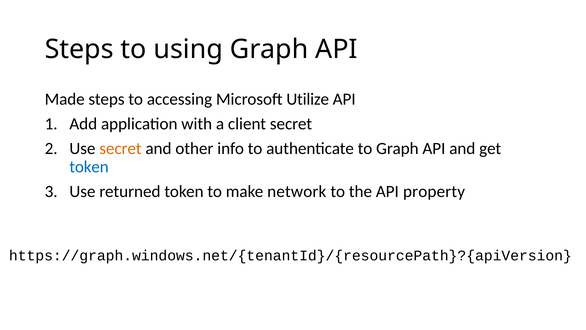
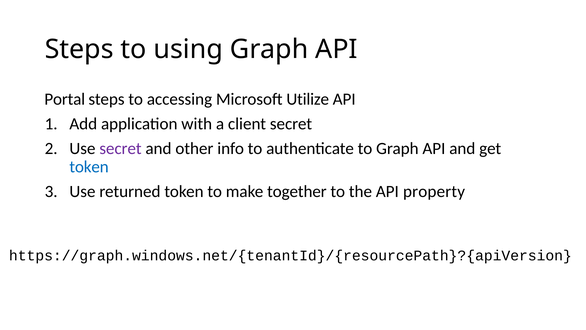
Made: Made -> Portal (65, 99)
secret colour: orange -> purple (120, 148)
network: network -> together (297, 191)
